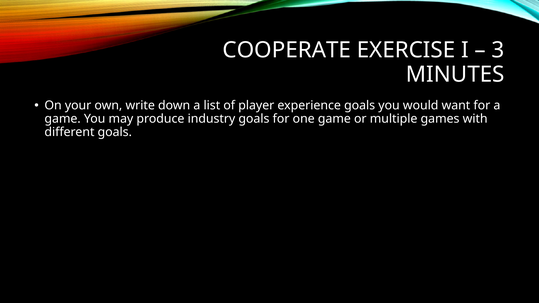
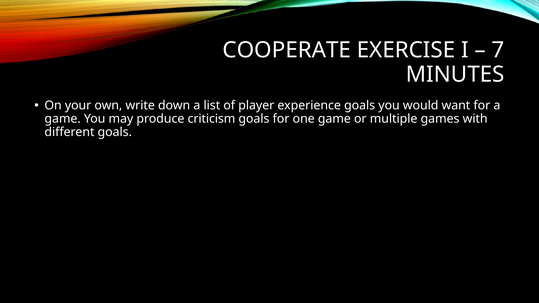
3: 3 -> 7 (498, 50)
industry: industry -> criticism (211, 119)
